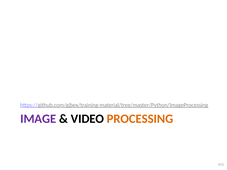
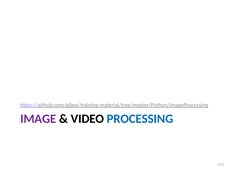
PROCESSING colour: orange -> blue (140, 119)
